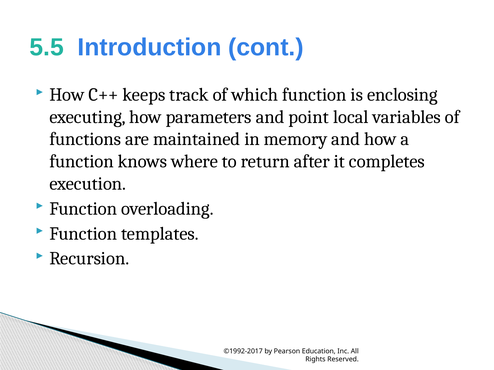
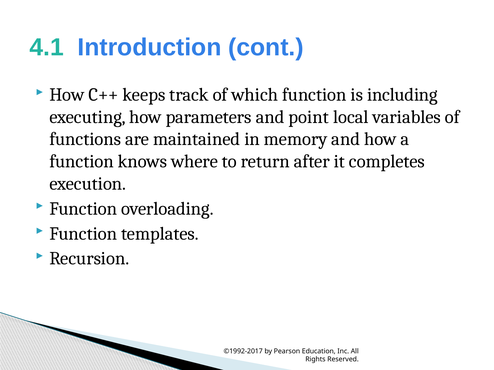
5.5: 5.5 -> 4.1 (47, 47)
enclosing: enclosing -> including (402, 95)
